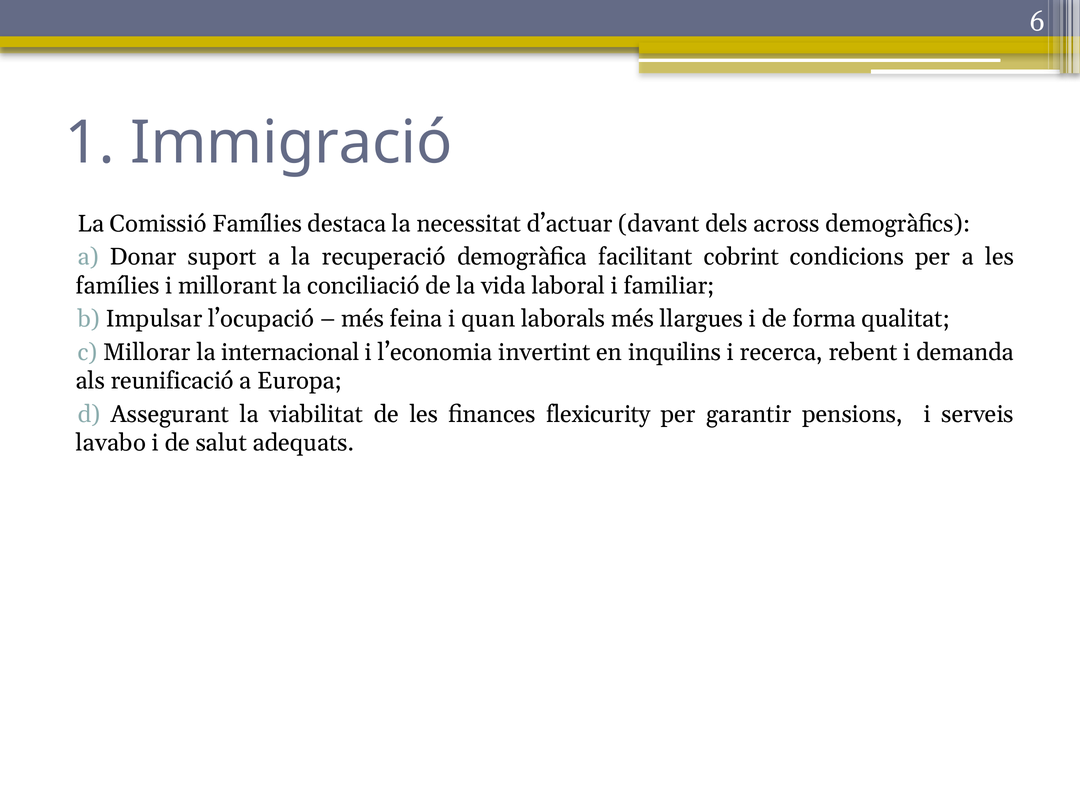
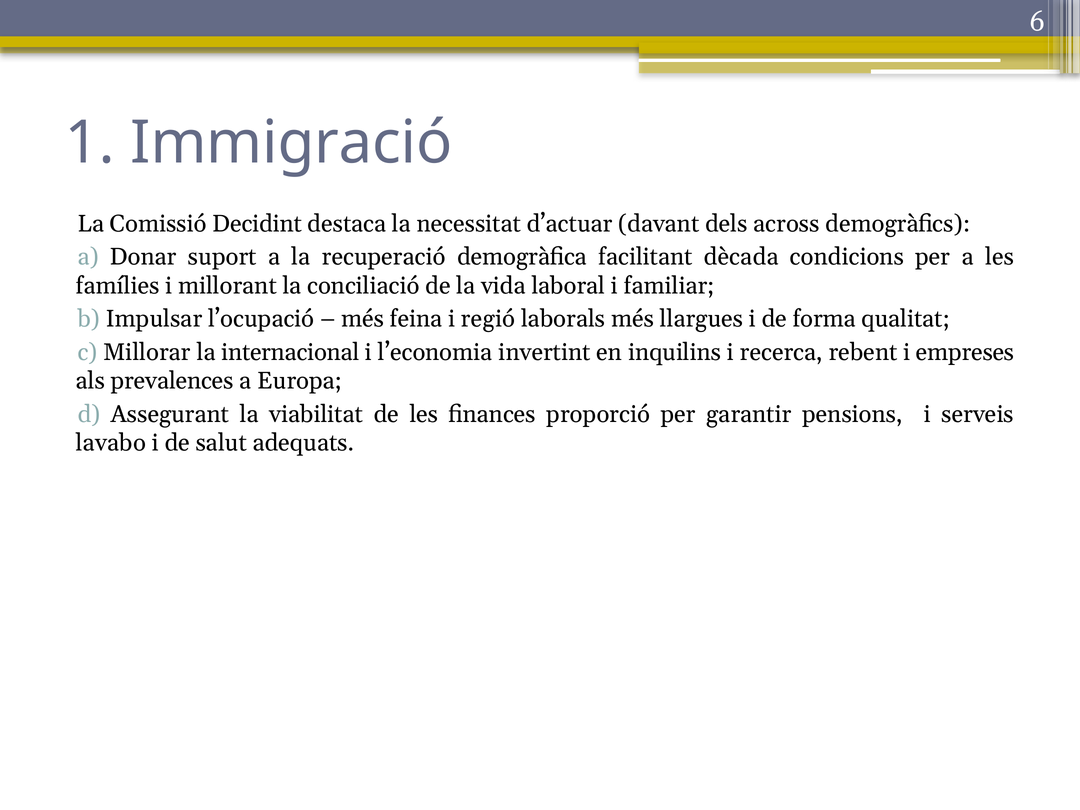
Comissió Famílies: Famílies -> Decidint (257, 224)
cobrint: cobrint -> dècada (741, 257)
quan: quan -> regió (488, 319)
demanda: demanda -> empreses (965, 352)
reunificació: reunificació -> prevalences (172, 381)
flexicurity: flexicurity -> proporció (598, 414)
